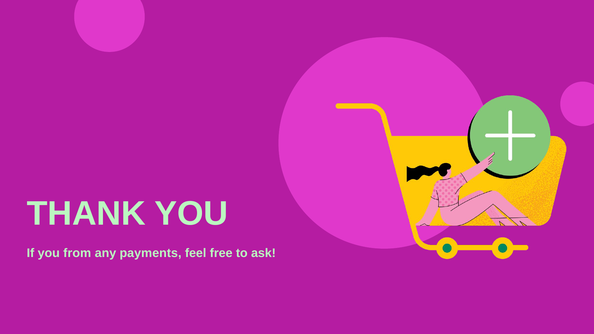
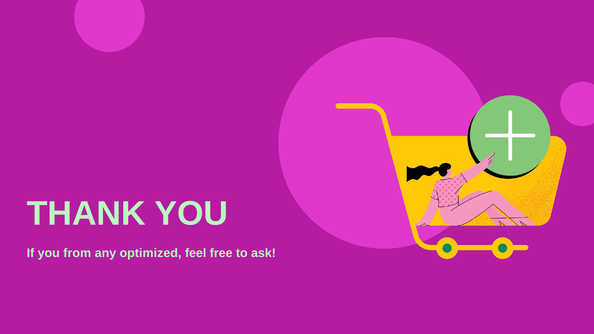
payments: payments -> optimized (151, 253)
